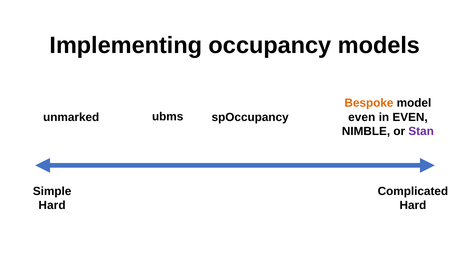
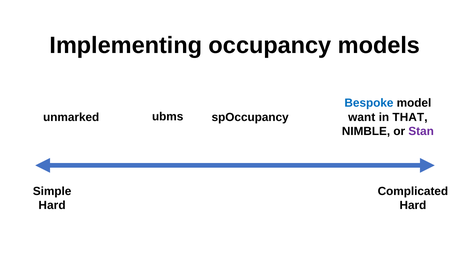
Bespoke colour: orange -> blue (369, 103)
even: even -> want (362, 117)
in EVEN: EVEN -> THAT (410, 117)
